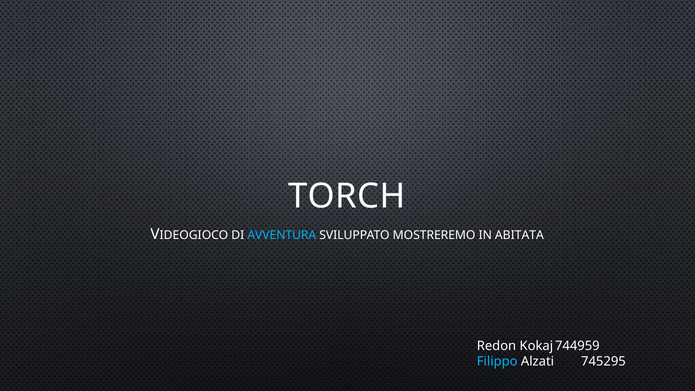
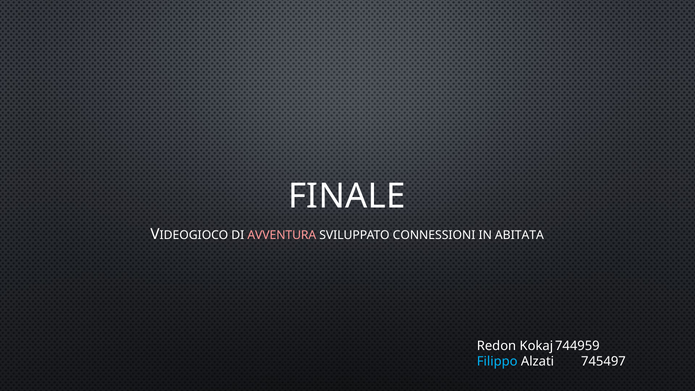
TORCH: TORCH -> FINALE (347, 196)
AVVENTURA colour: light blue -> pink (282, 235)
MOSTREREMO: MOSTREREMO -> CONNESSIONI (434, 235)
745295: 745295 -> 745497 (603, 361)
